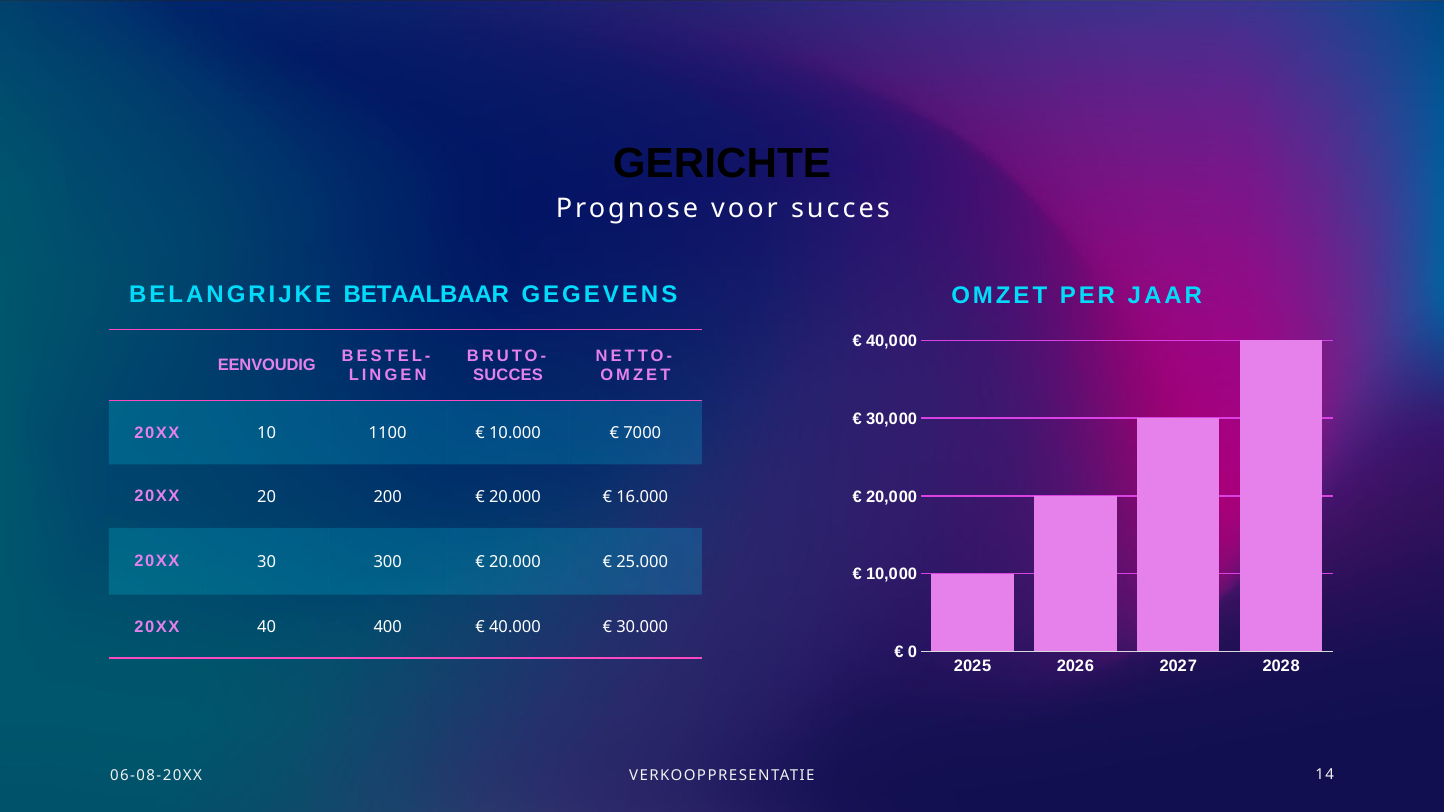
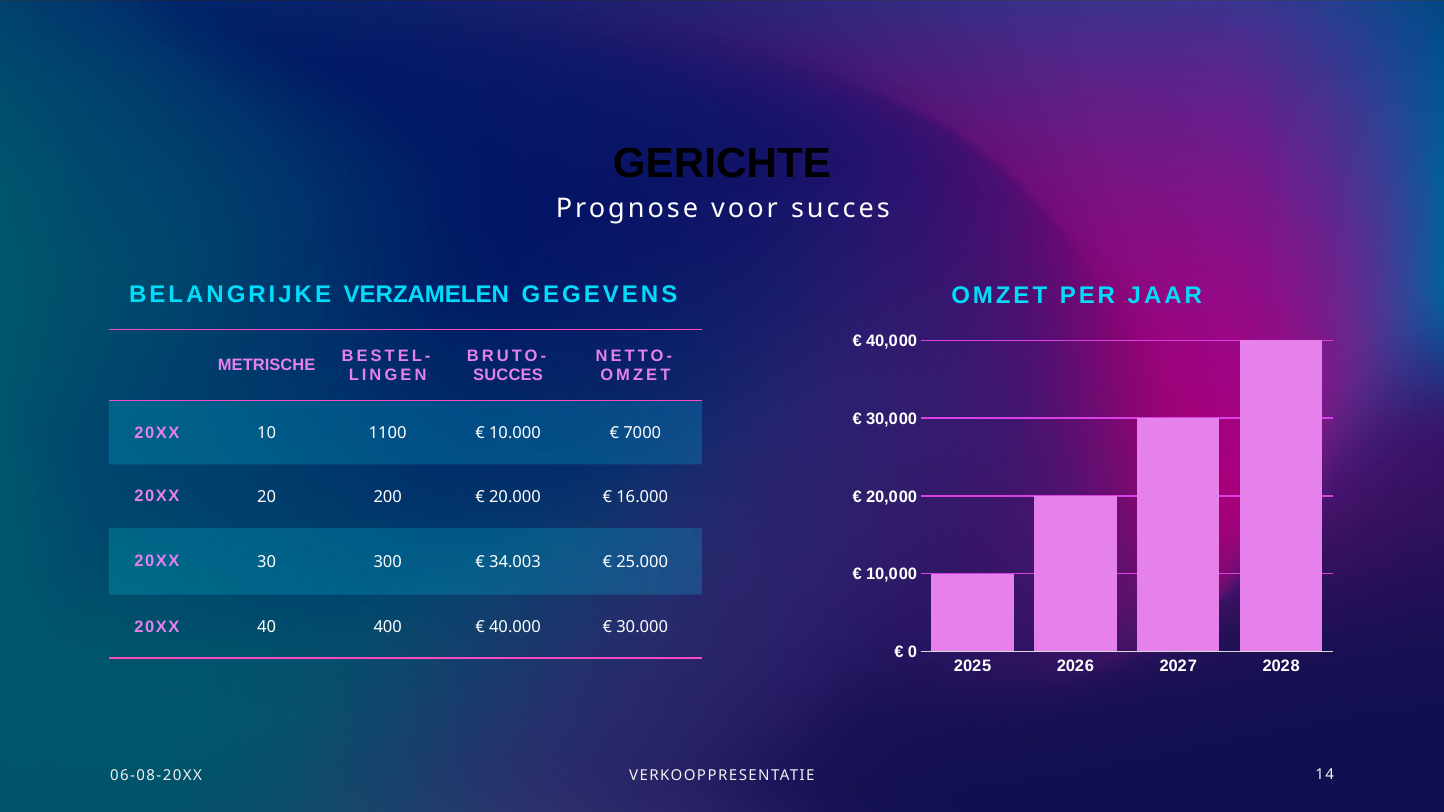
BETAALBAAR: BETAALBAAR -> VERZAMELEN (426, 295)
EENVOUDIG: EENVOUDIG -> METRISCHE (267, 366)
20.000: 20.000 -> 34.003 (515, 562)
